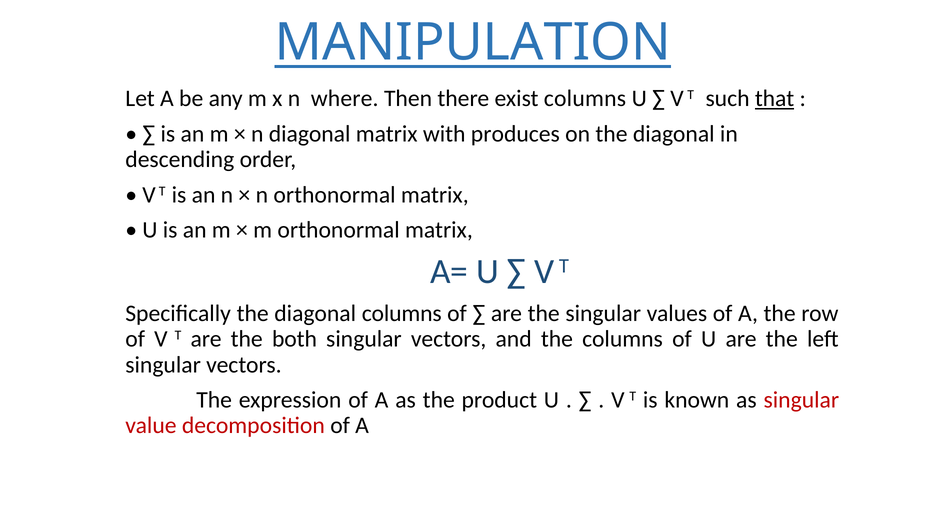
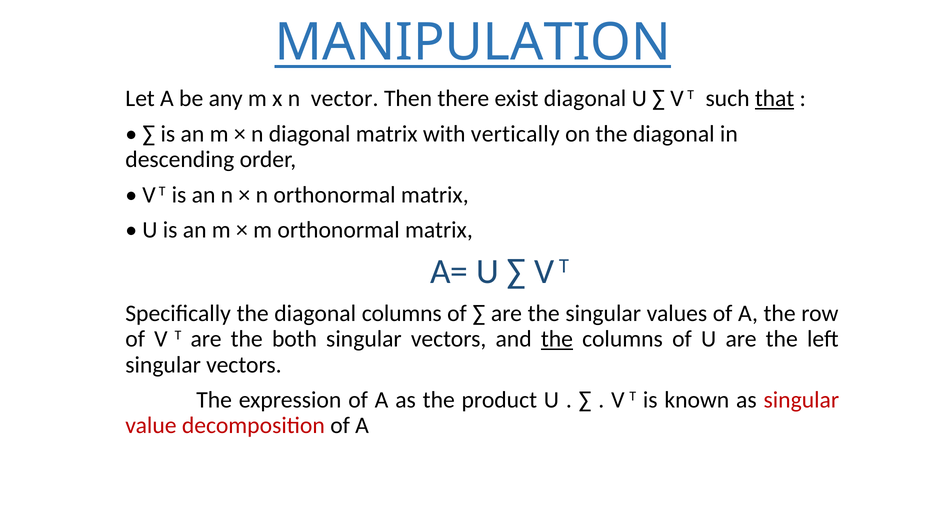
where: where -> vector (345, 98)
exist columns: columns -> diagonal (585, 98)
produces: produces -> vertically (515, 134)
the underline: none -> present (557, 339)
